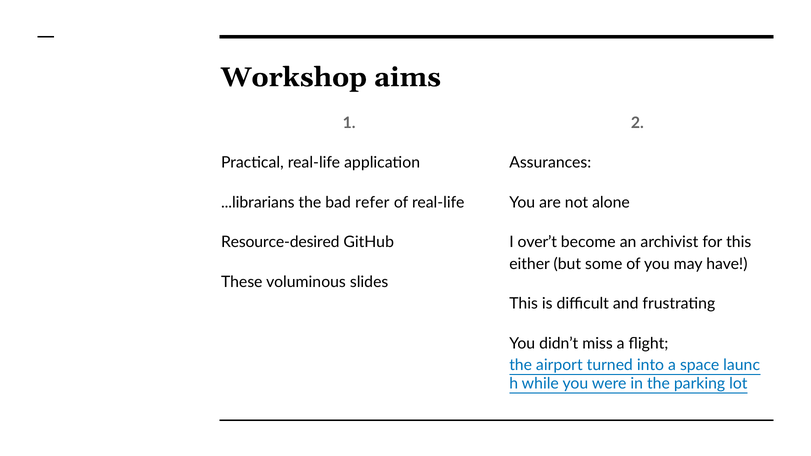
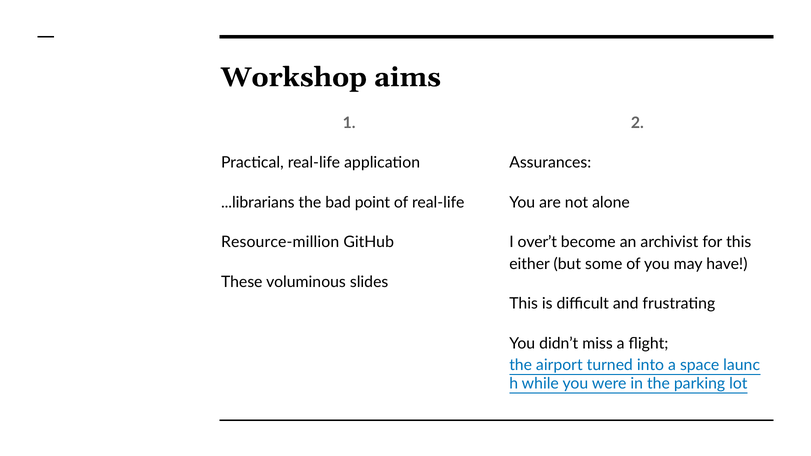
refer: refer -> point (372, 203)
Resource-desired: Resource-desired -> Resource-million (280, 242)
